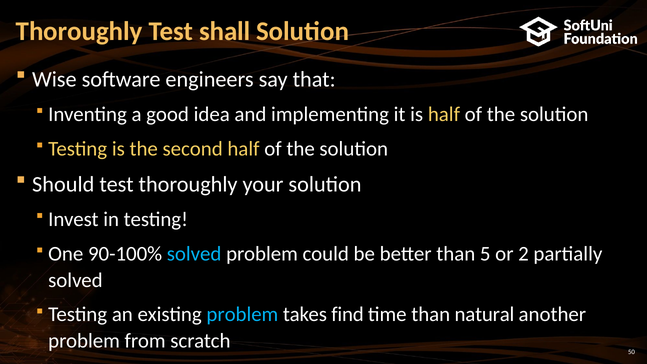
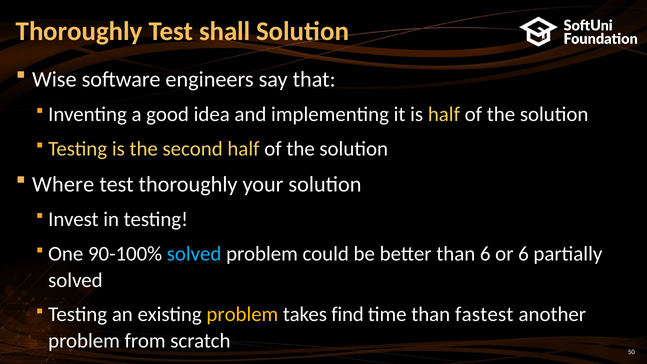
Should: Should -> Where (63, 184)
than 5: 5 -> 6 (485, 254)
or 2: 2 -> 6 (524, 254)
problem colour: light blue -> yellow (242, 315)
natural: natural -> fastest (484, 315)
